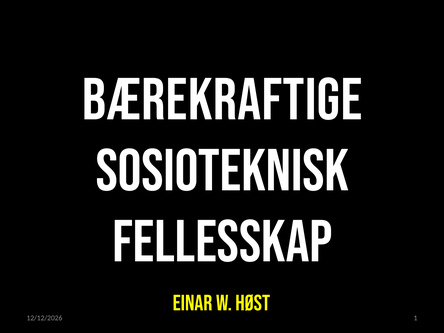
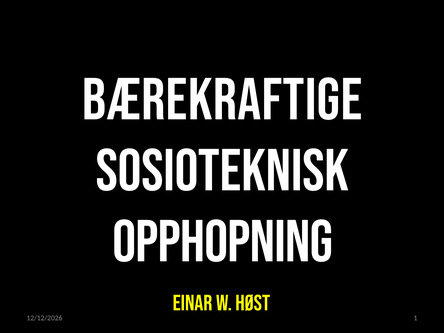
FELLESSKAP: FELLESSKAP -> OPPHOPNING (223, 242)
